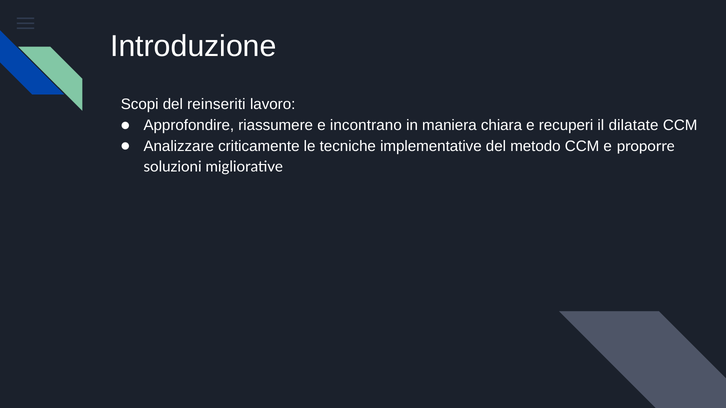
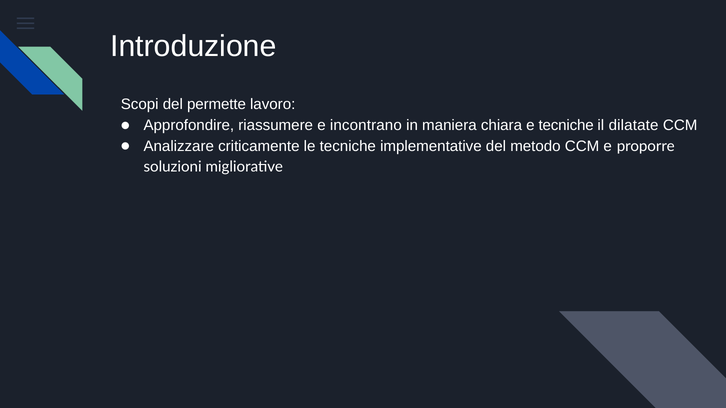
reinseriti: reinseriti -> permette (216, 105)
e recuperi: recuperi -> tecniche (566, 125)
